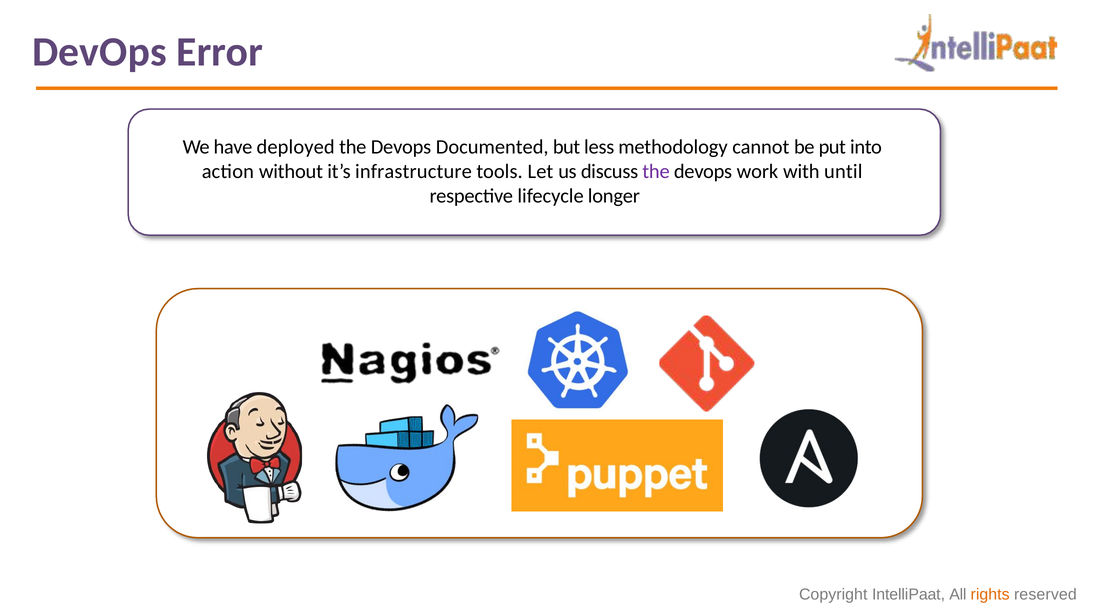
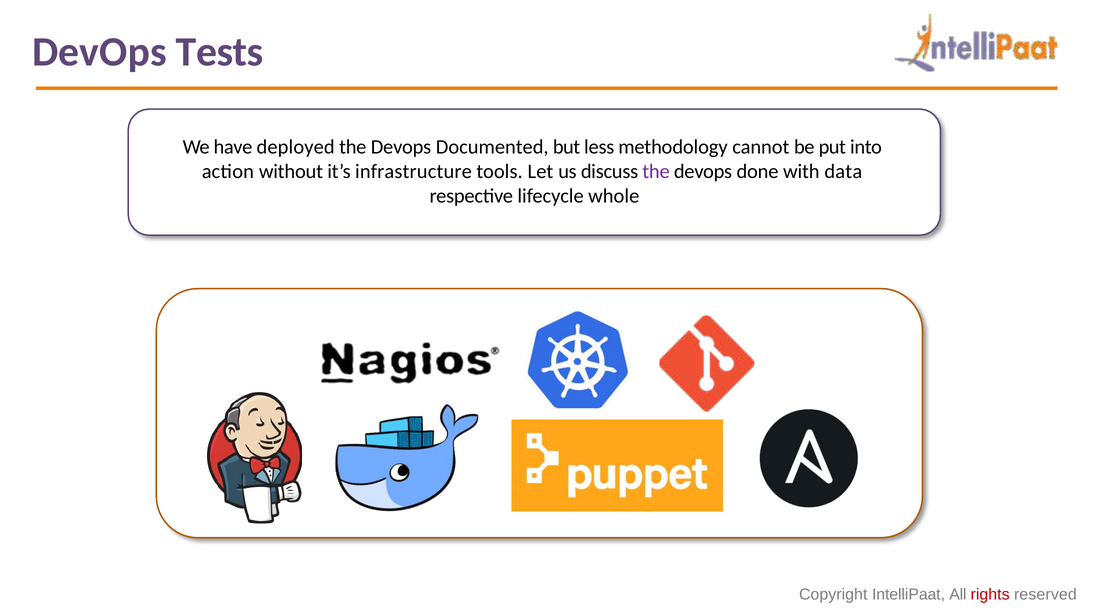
Error: Error -> Tests (220, 52)
work: work -> done (757, 171)
until: until -> data (843, 171)
longer: longer -> whole (614, 196)
rights colour: orange -> red (990, 594)
